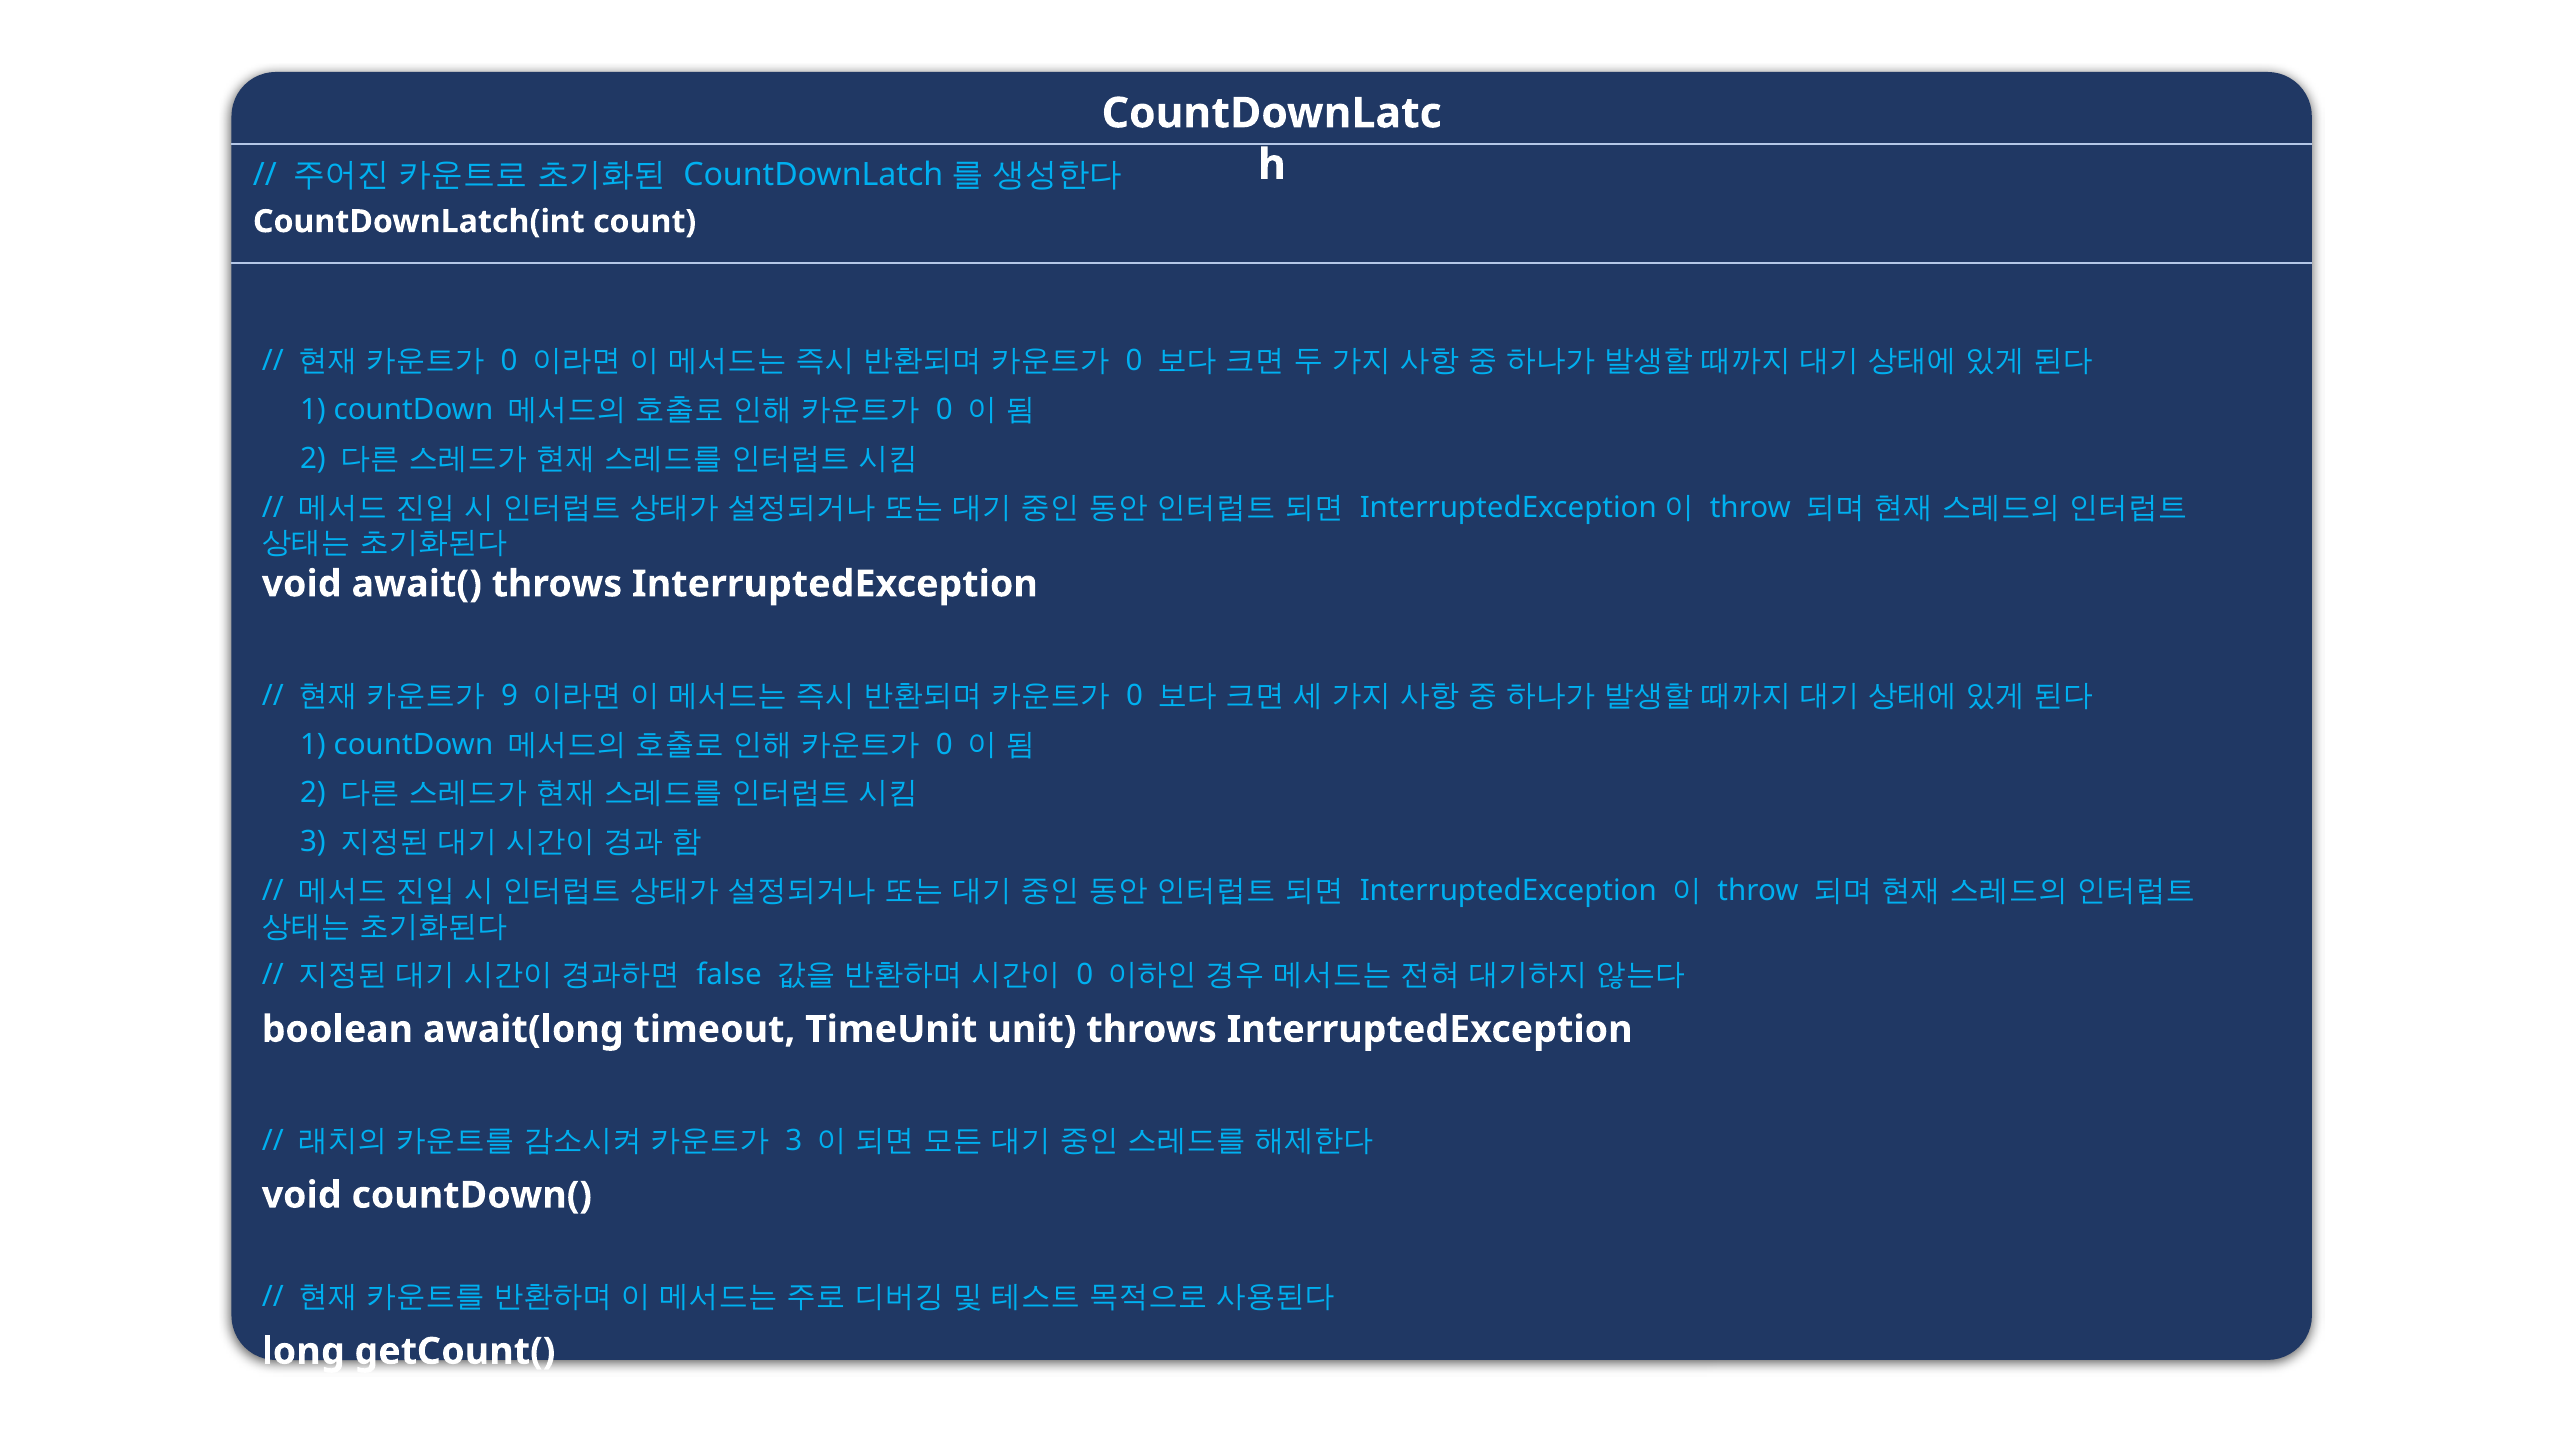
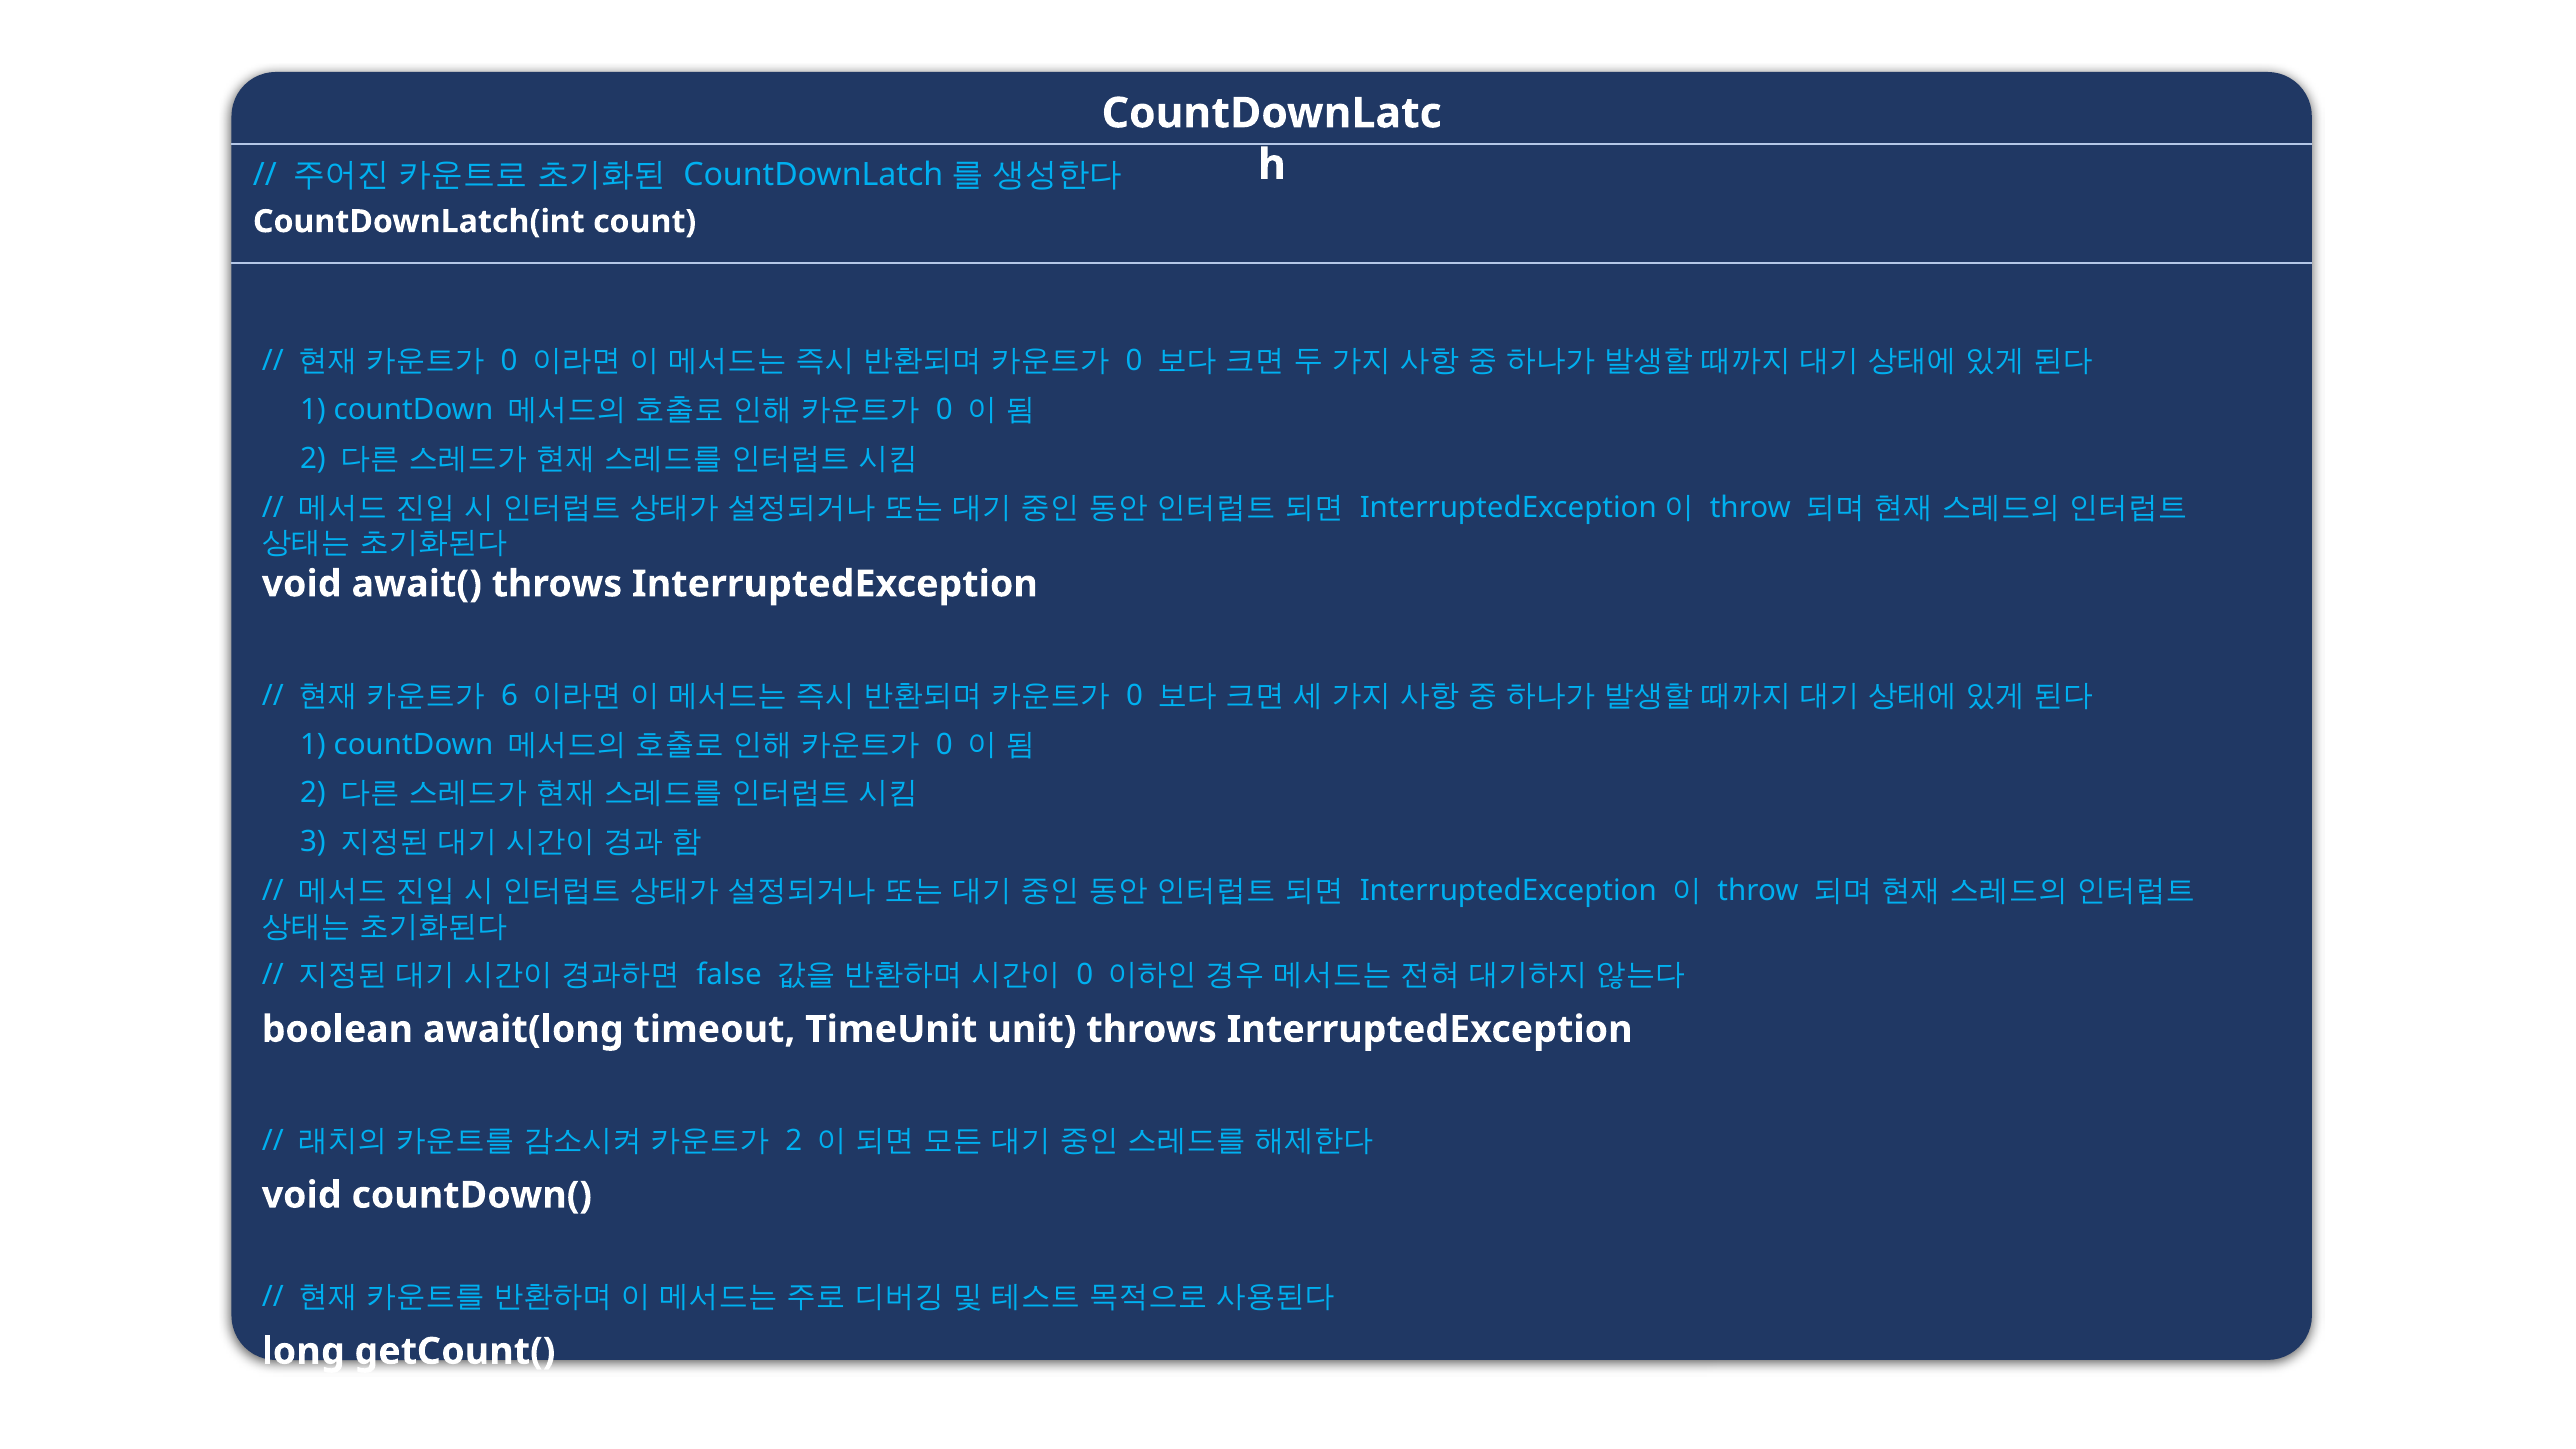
9: 9 -> 6 (509, 696)
3: 3 -> 2 (794, 1141)
